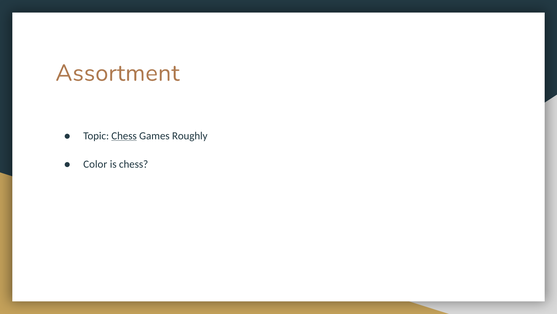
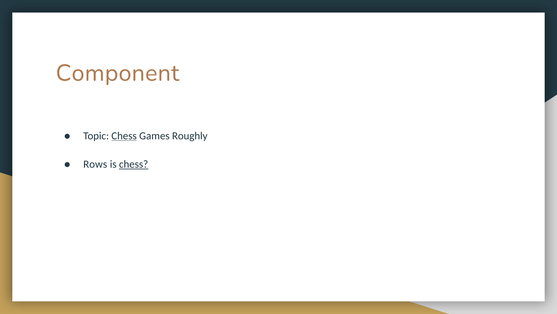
Assortment: Assortment -> Component (117, 73)
Color: Color -> Rows (95, 164)
chess underline: none -> present (134, 164)
